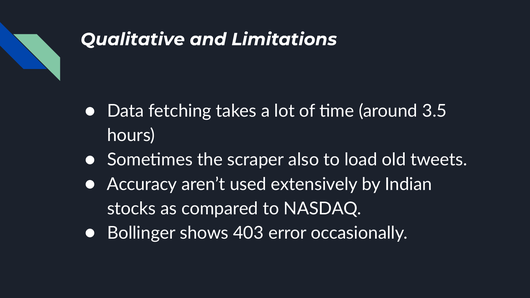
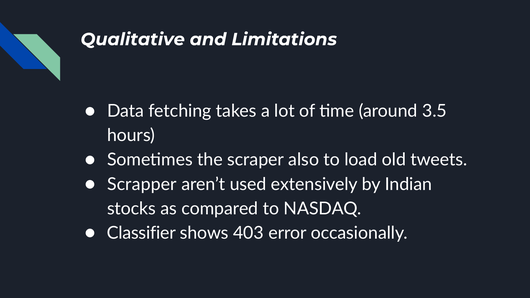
Accuracy: Accuracy -> Scrapper (142, 184)
Bollinger: Bollinger -> Classifier (141, 233)
